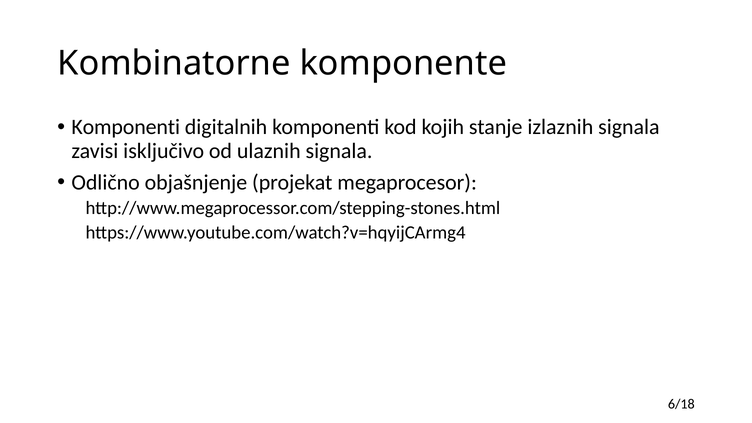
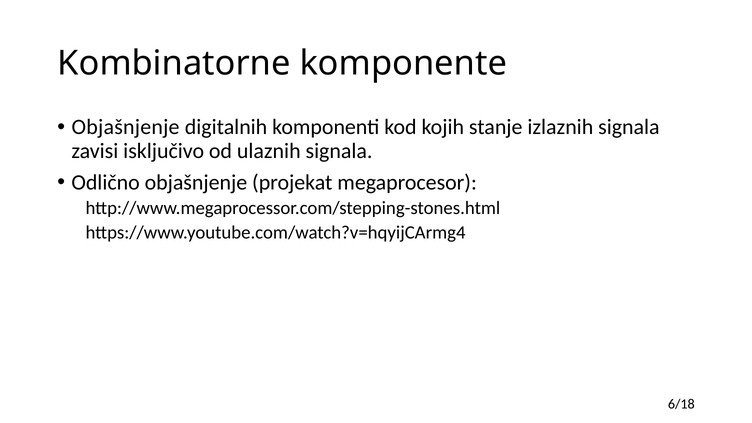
Komponenti: Komponenti -> Objašnjenje (126, 127)
